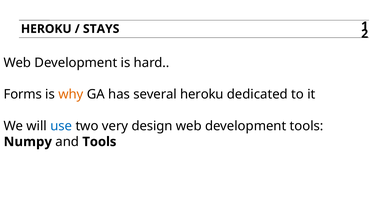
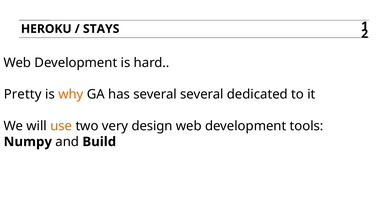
Forms: Forms -> Pretty (23, 94)
several heroku: heroku -> several (202, 94)
use colour: blue -> orange (61, 126)
and Tools: Tools -> Build (99, 142)
